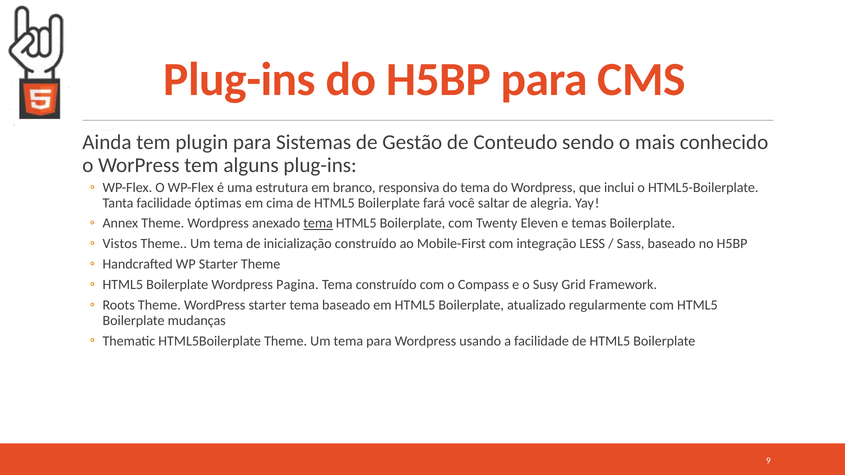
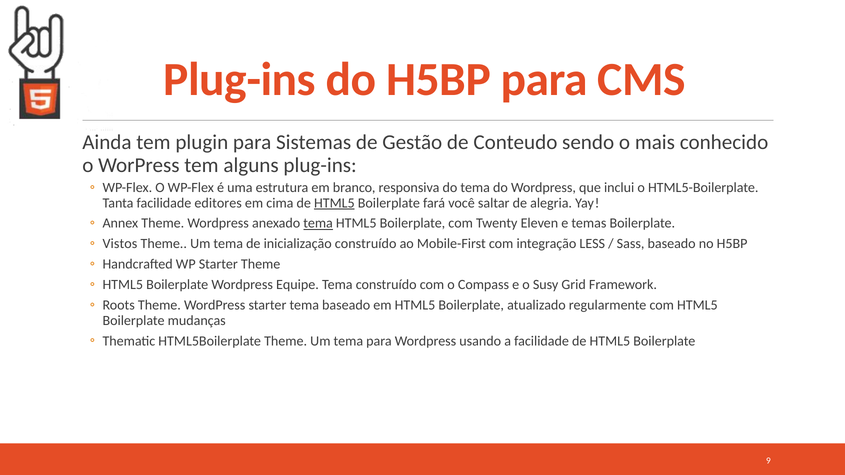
óptimas: óptimas -> editores (218, 203)
HTML5 underline: none -> present (334, 203)
Pagina: Pagina -> Equipe (297, 285)
